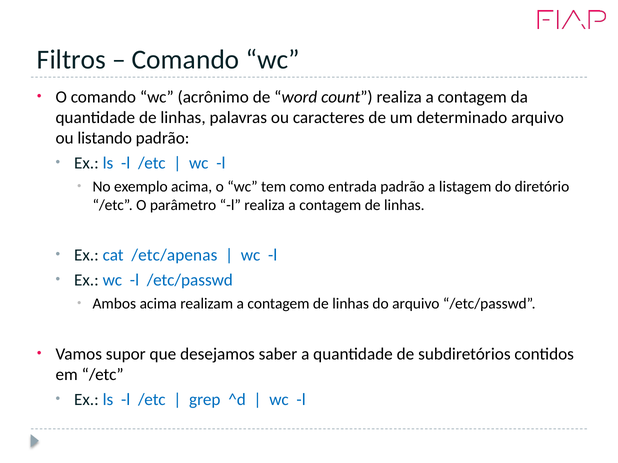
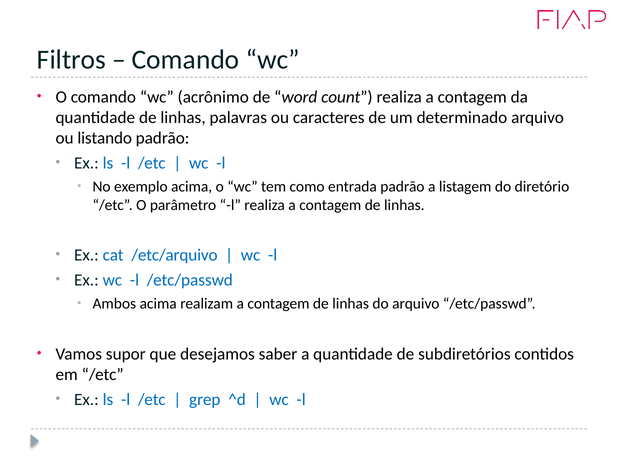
/etc/apenas: /etc/apenas -> /etc/arquivo (175, 255)
